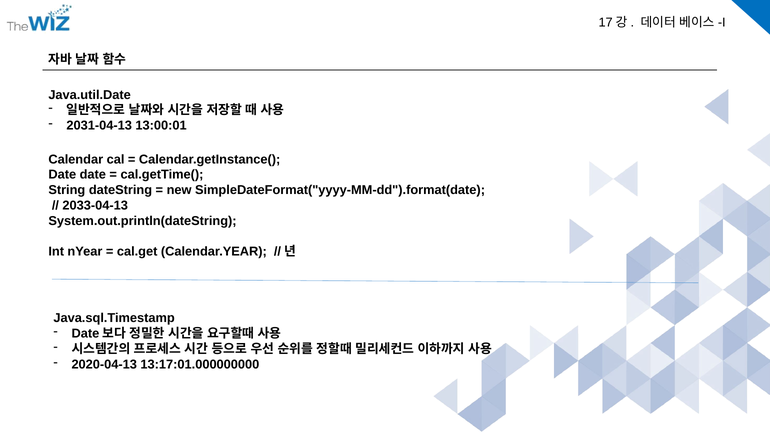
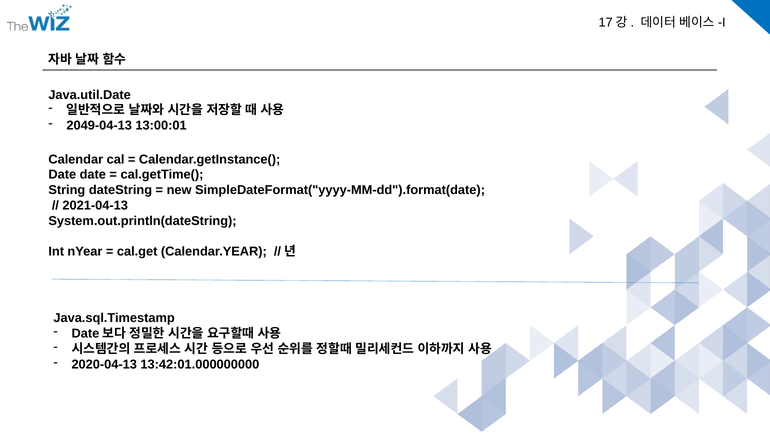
2031-04-13: 2031-04-13 -> 2049-04-13 (99, 126)
2033-04-13: 2033-04-13 -> 2021-04-13 (95, 206)
13:17:01.000000000: 13:17:01.000000000 -> 13:42:01.000000000 (200, 365)
